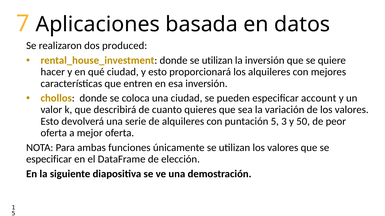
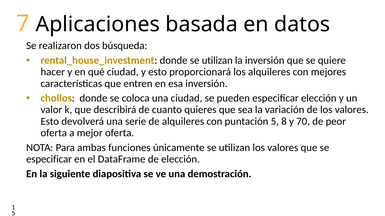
produced: produced -> búsqueda (125, 46)
especificar account: account -> elección (319, 98)
3: 3 -> 8 (284, 122)
50: 50 -> 70 (303, 122)
